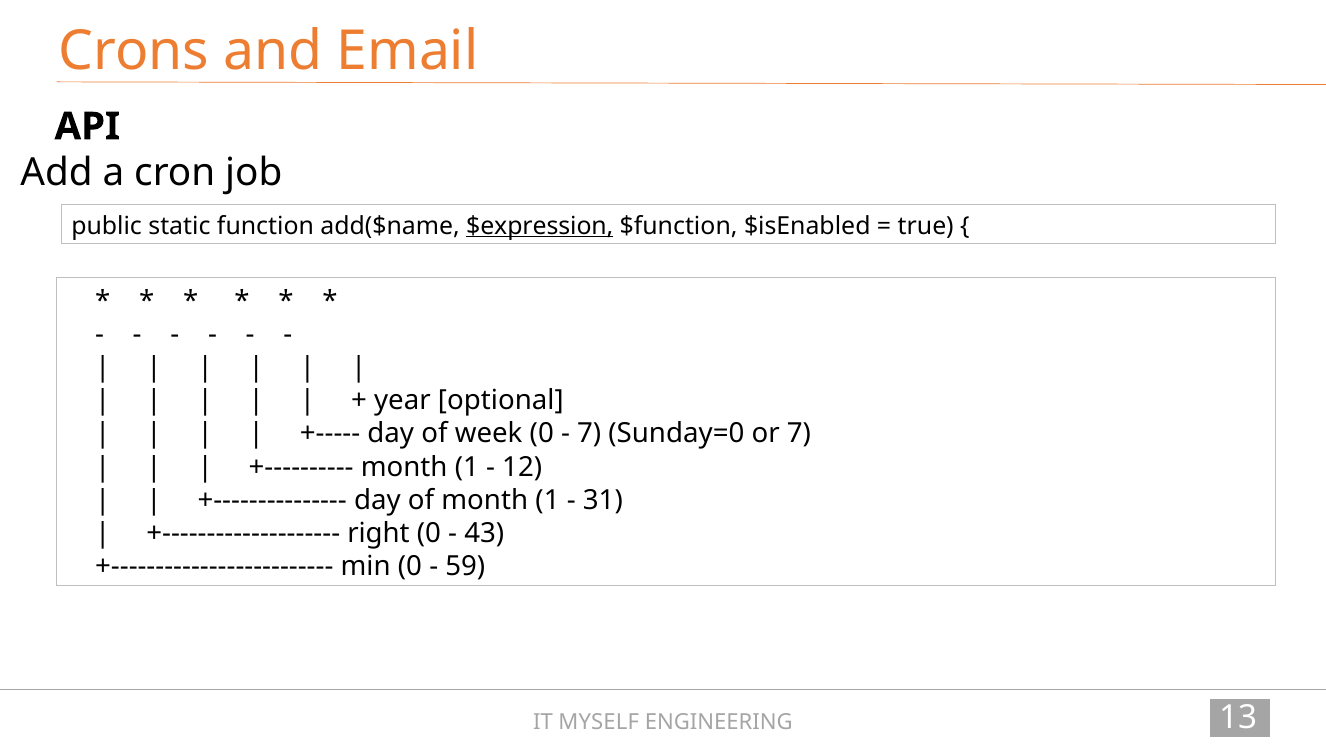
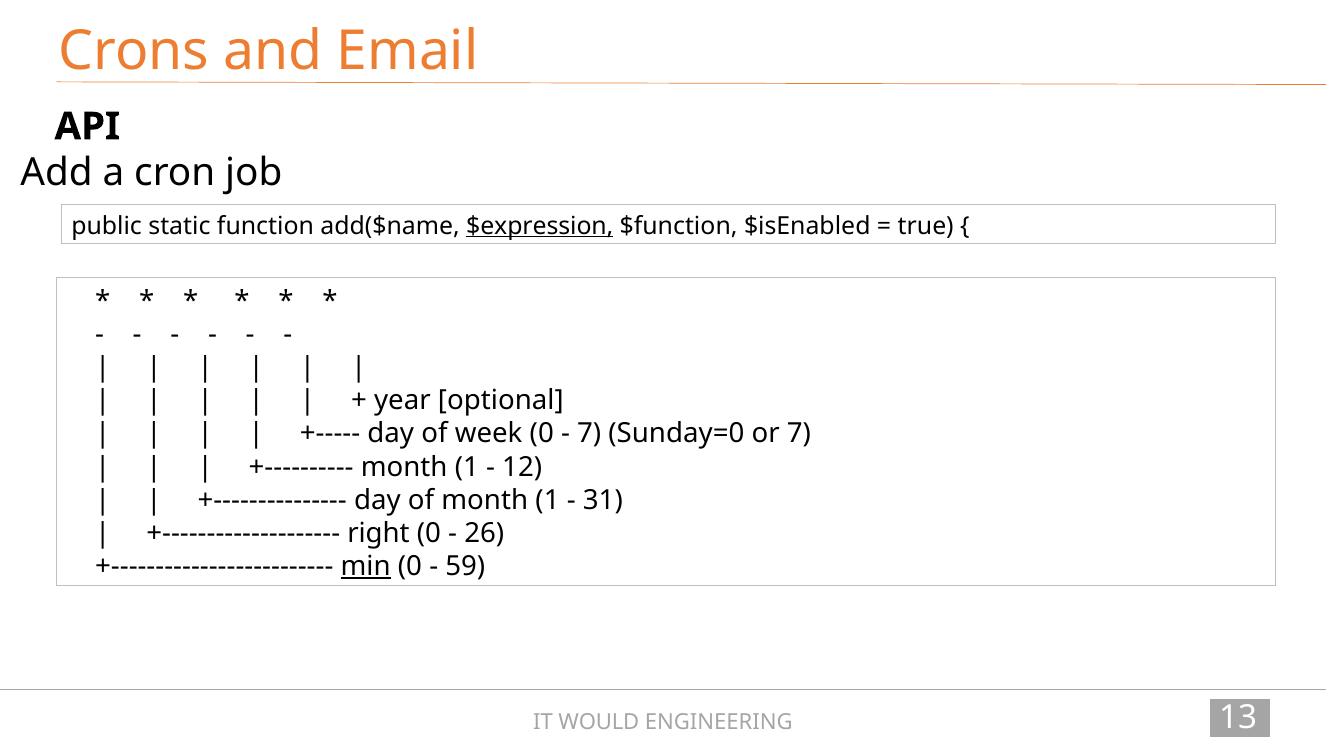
43: 43 -> 26 (484, 533)
min underline: none -> present (366, 566)
MYSELF: MYSELF -> WOULD (599, 722)
